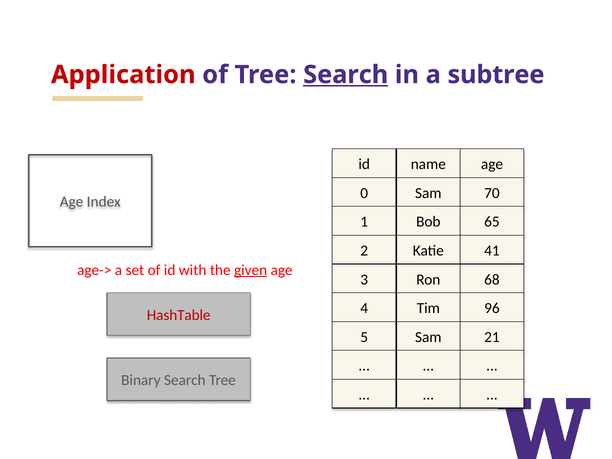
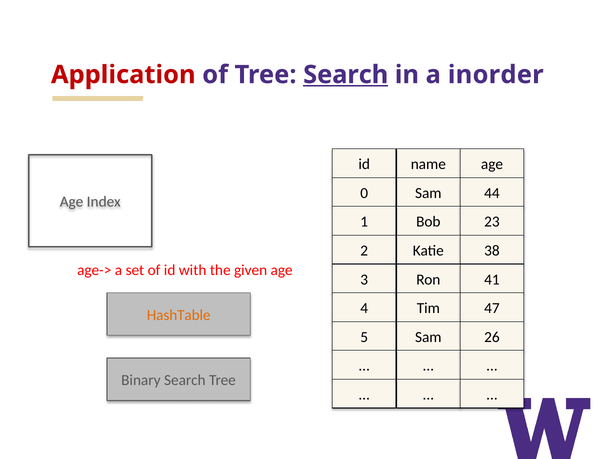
subtree: subtree -> inorder (496, 75)
70: 70 -> 44 (492, 193)
65: 65 -> 23 (492, 222)
41: 41 -> 38 (492, 251)
given underline: present -> none (251, 270)
68: 68 -> 41 (492, 279)
96: 96 -> 47 (492, 308)
HashTable colour: red -> orange (179, 315)
21: 21 -> 26 (492, 337)
